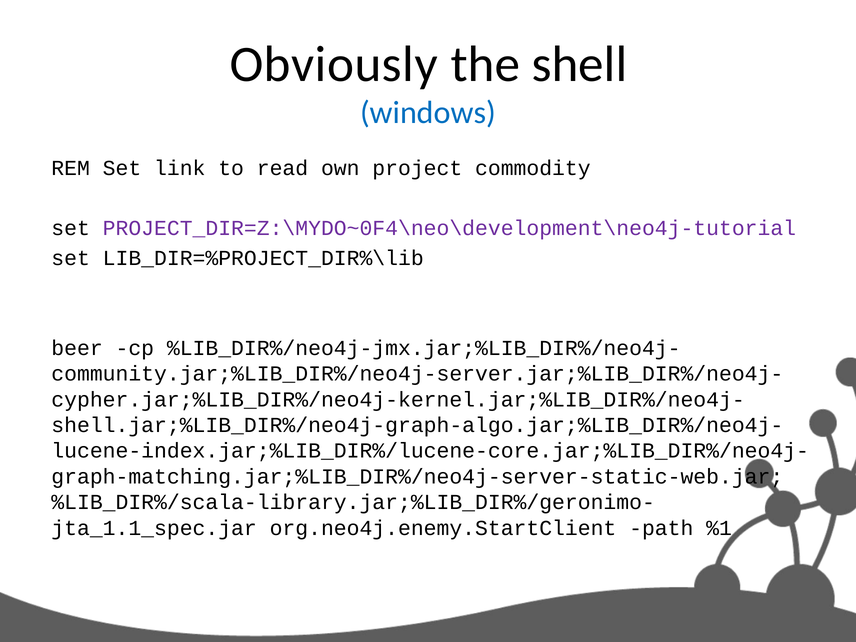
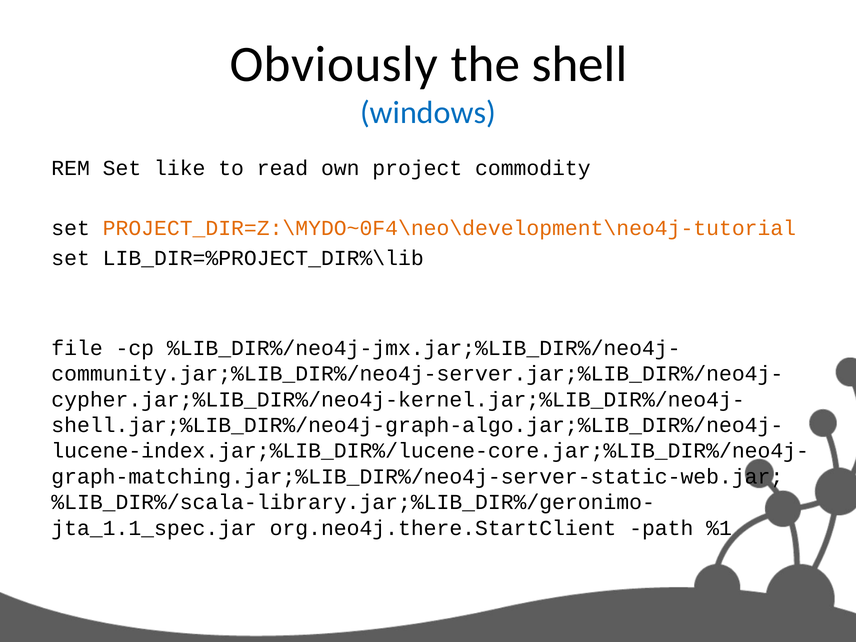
link: link -> like (180, 168)
PROJECT_DIR=Z:\MYDO~0F4\neo\development\neo4j-tutorial colour: purple -> orange (449, 228)
beer: beer -> file (77, 348)
org.neo4j.enemy.StartClient: org.neo4j.enemy.StartClient -> org.neo4j.there.StartClient (443, 528)
